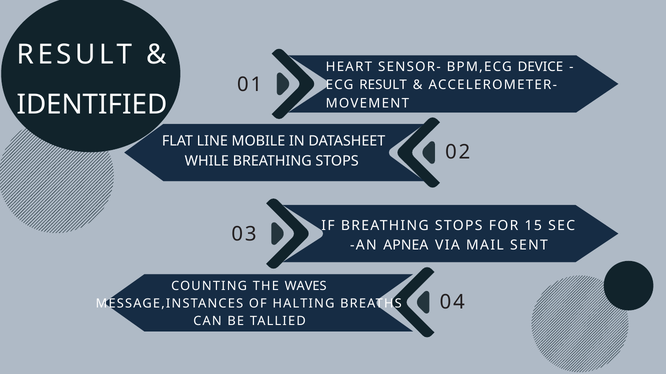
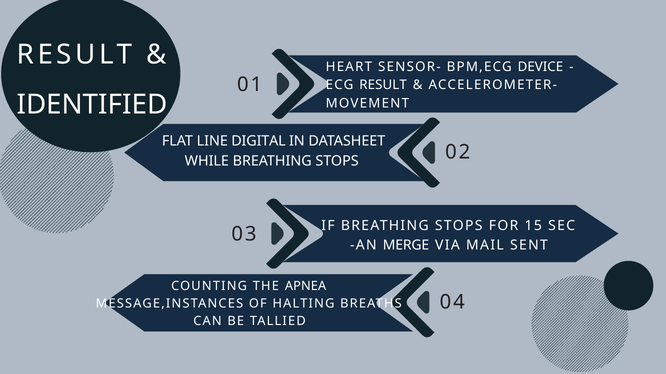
MOBILE: MOBILE -> DIGITAL (259, 141)
APNEA: APNEA -> MERGE (406, 245)
WAVES: WAVES -> APNEA (306, 287)
